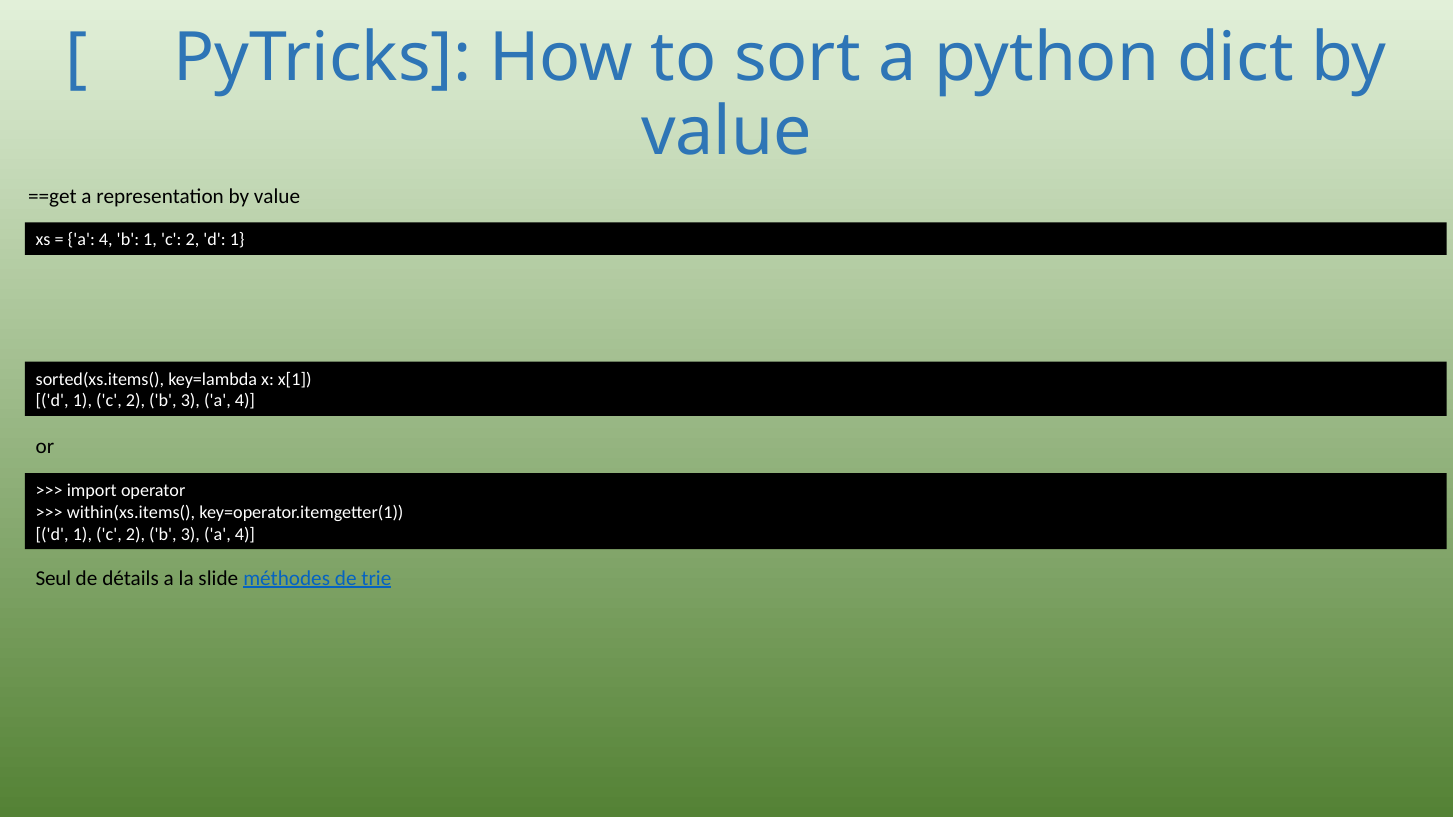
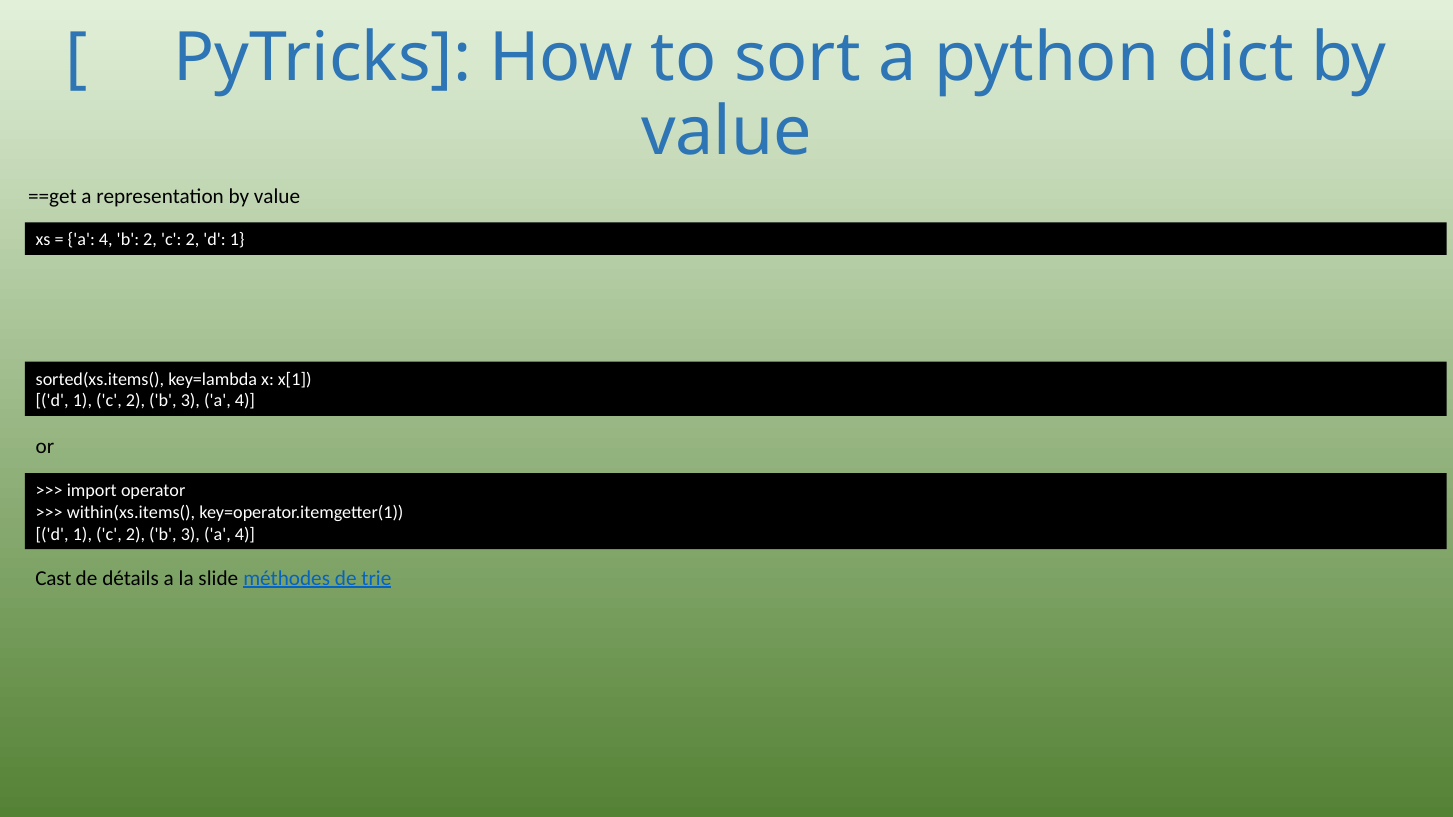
b 1: 1 -> 2 (150, 240)
Seul: Seul -> Cast (53, 578)
